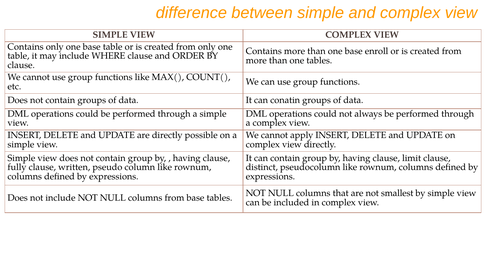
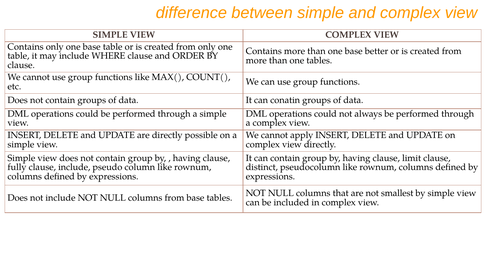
enroll: enroll -> better (377, 51)
clause written: written -> include (74, 167)
